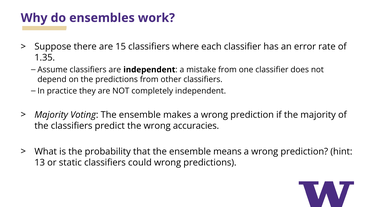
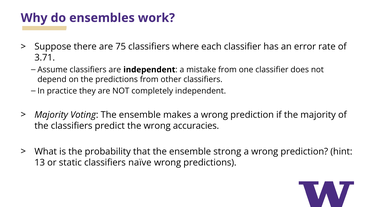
15: 15 -> 75 (121, 47)
1.35: 1.35 -> 3.71 (45, 58)
means: means -> strong (227, 151)
could: could -> naïve (140, 162)
